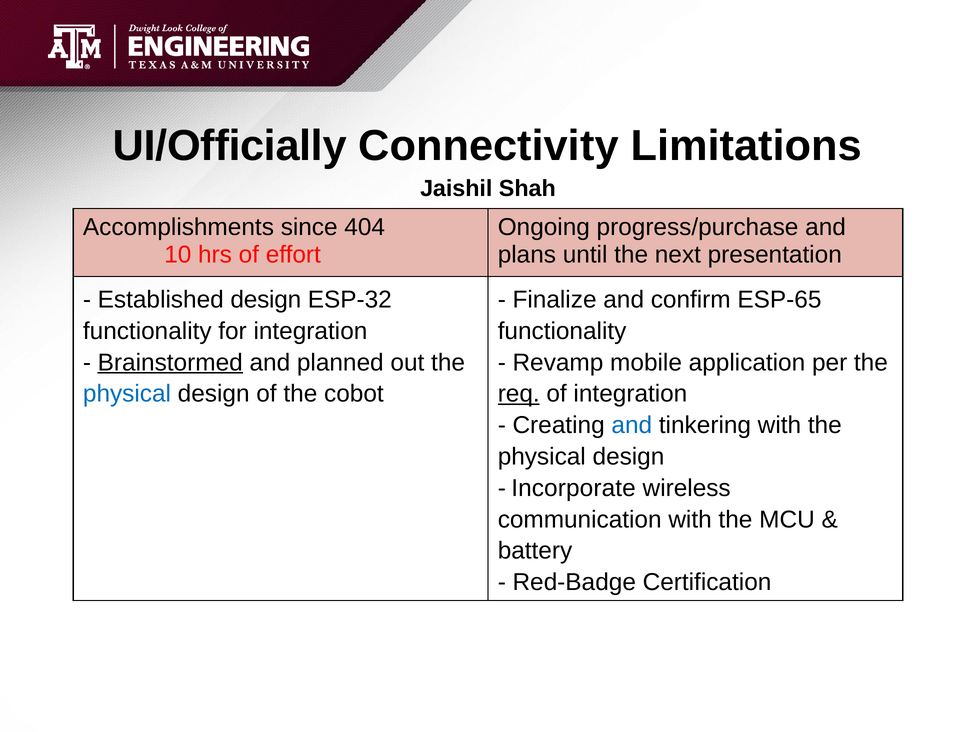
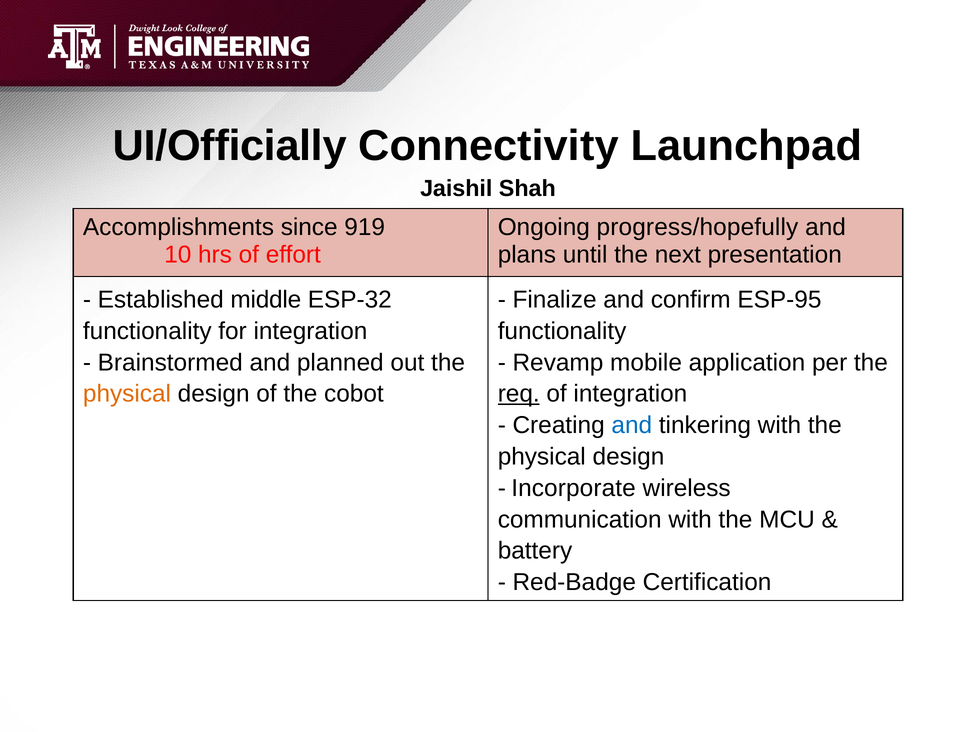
Limitations: Limitations -> Launchpad (746, 146)
404: 404 -> 919 (365, 227)
progress/purchase: progress/purchase -> progress/hopefully (697, 227)
Established design: design -> middle (266, 300)
ESP-65: ESP-65 -> ESP-95 (779, 300)
Brainstormed underline: present -> none (170, 362)
physical colour: blue -> orange (127, 394)
